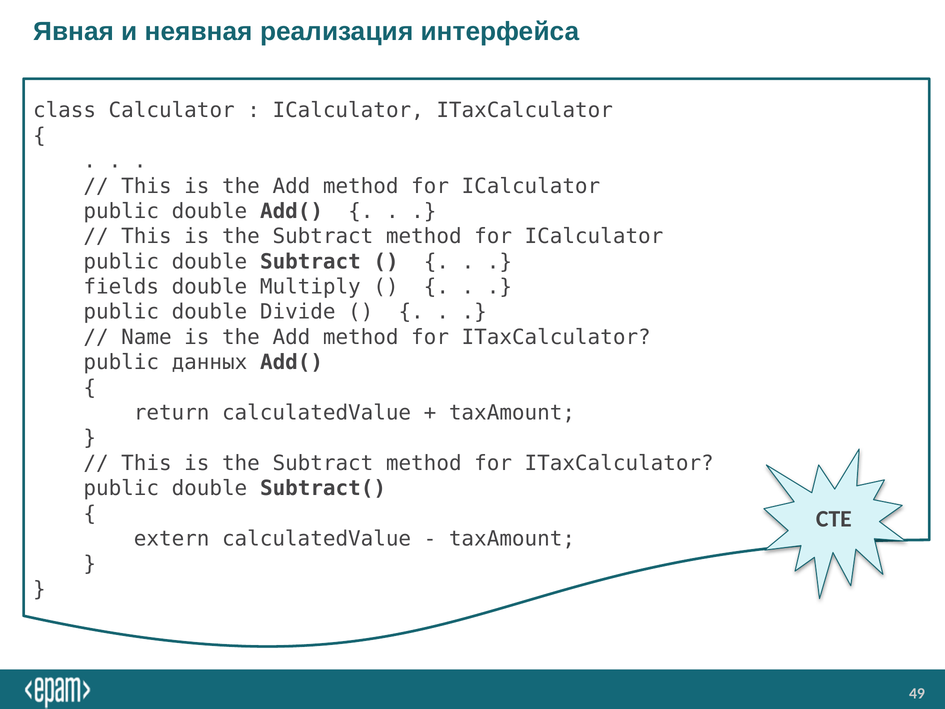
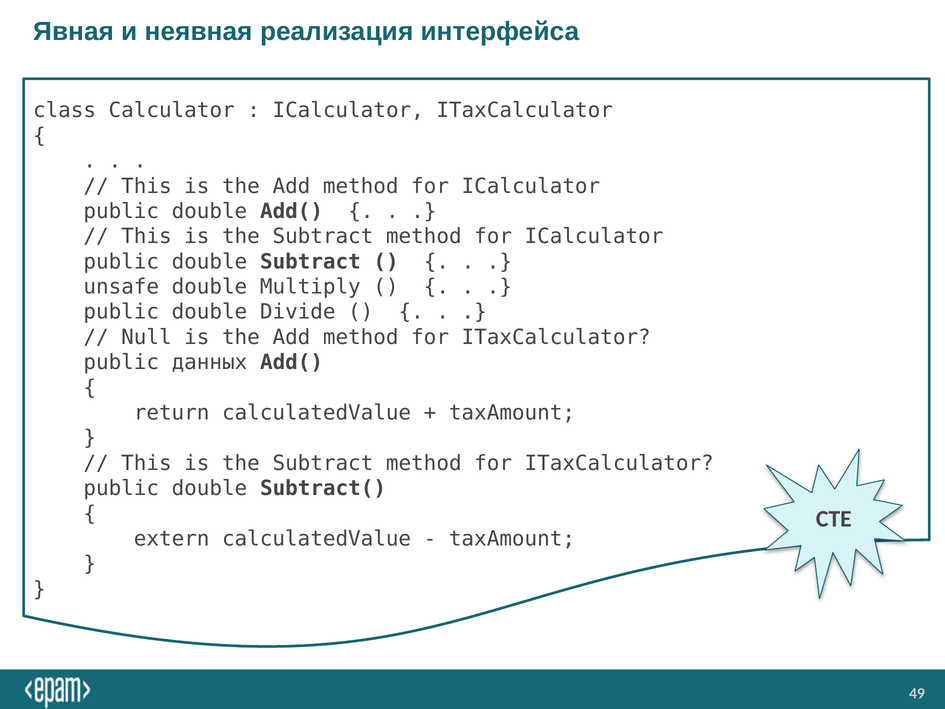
fields: fields -> unsafe (121, 287)
Name: Name -> Null (146, 337)
